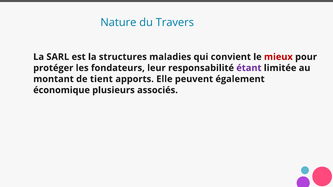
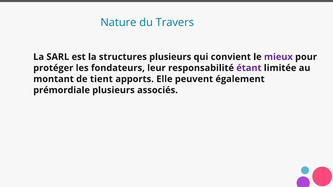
structures maladies: maladies -> plusieurs (170, 57)
mieux colour: red -> purple (278, 57)
économique: économique -> prémordiale (62, 90)
